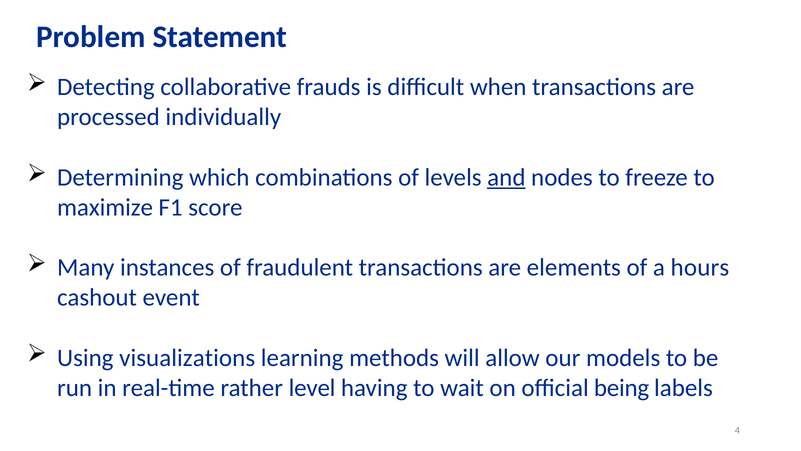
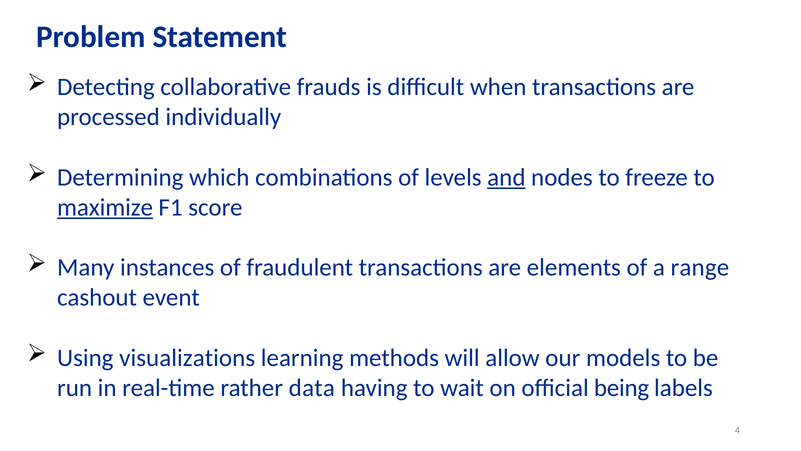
maximize underline: none -> present (105, 207)
hours: hours -> range (700, 267)
level: level -> data (312, 387)
